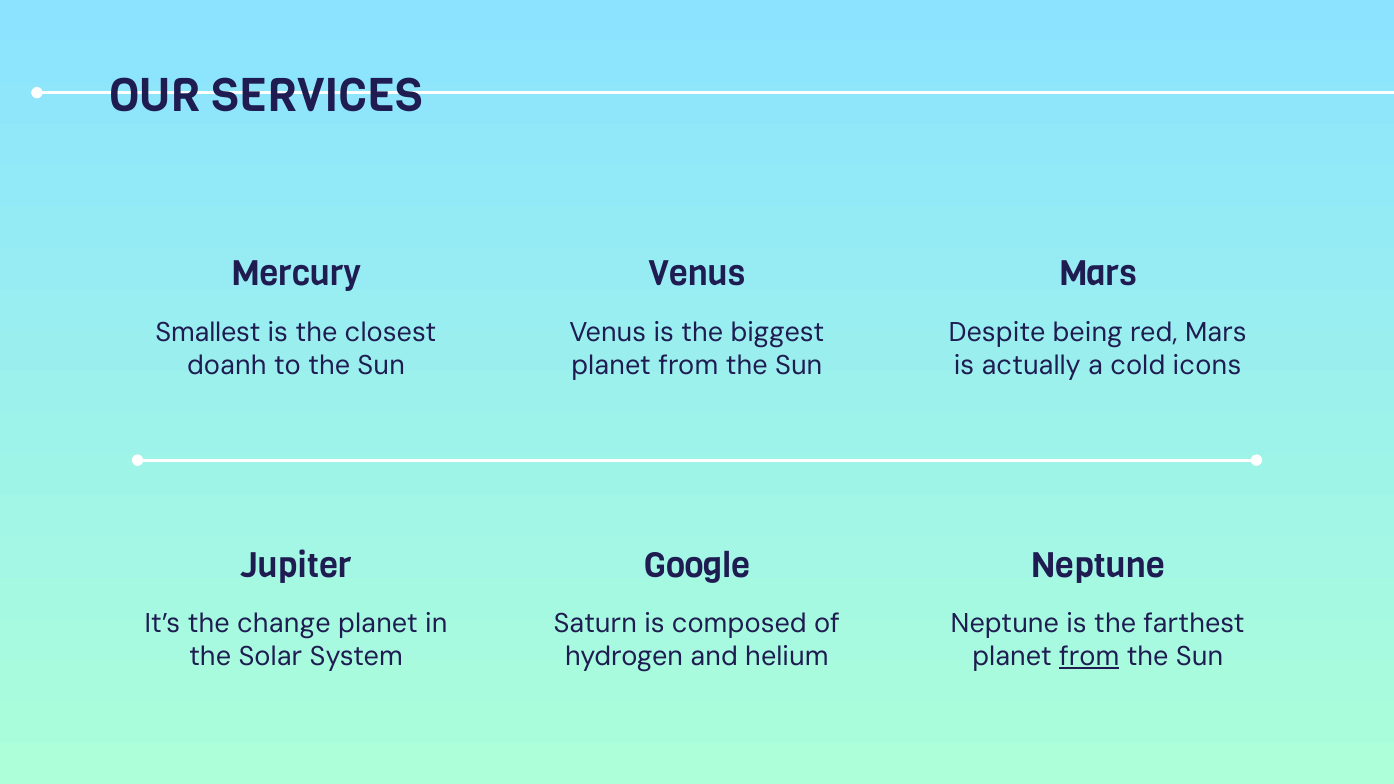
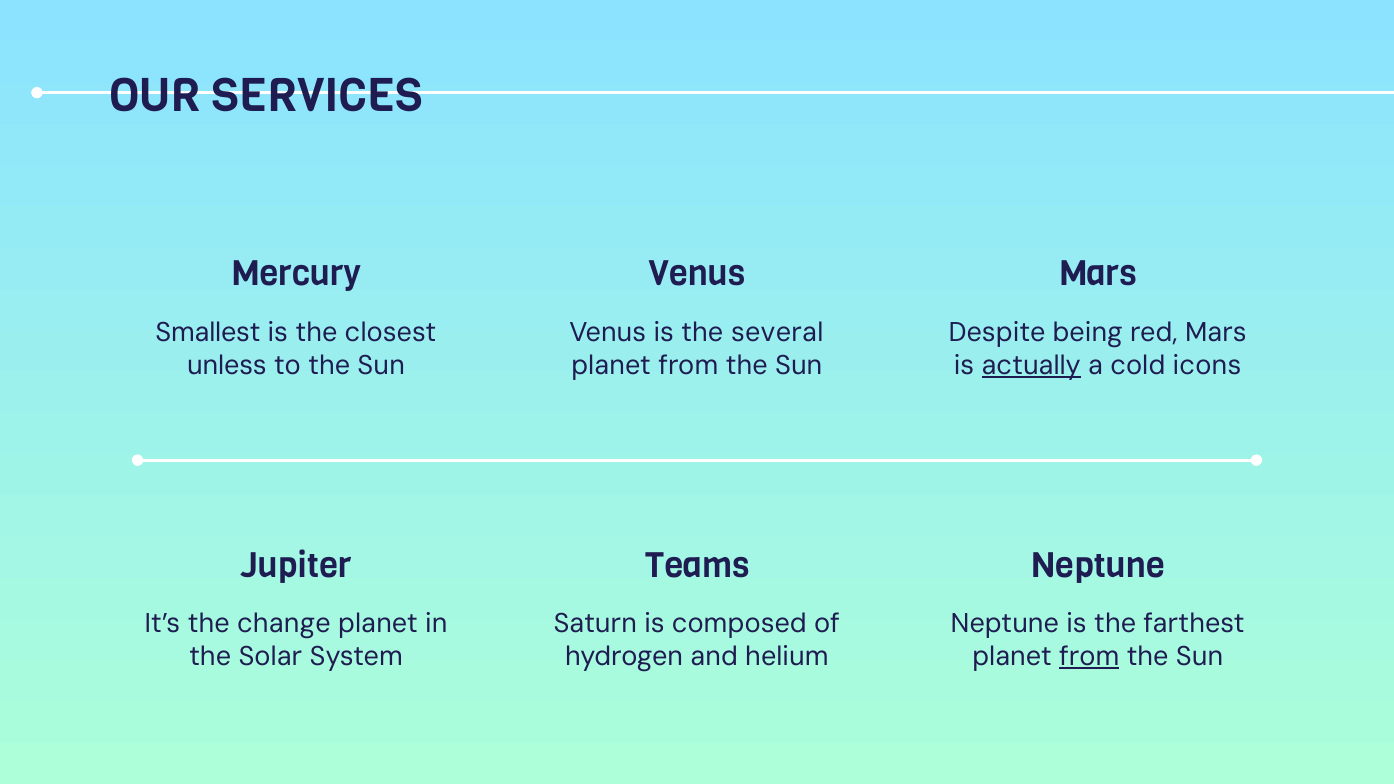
biggest: biggest -> several (777, 333)
doanh: doanh -> unless (227, 365)
actually underline: none -> present (1031, 365)
Google: Google -> Teams (697, 566)
